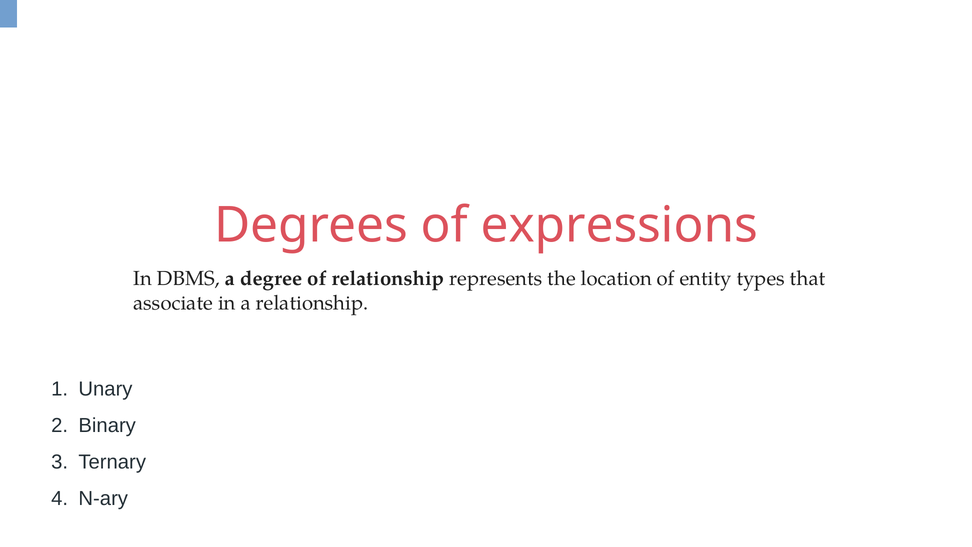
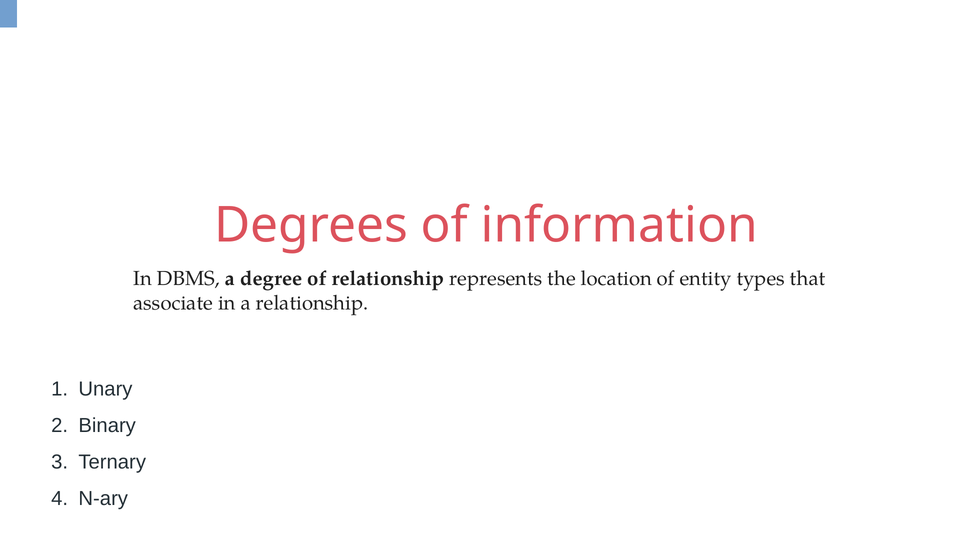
expressions: expressions -> information (619, 225)
